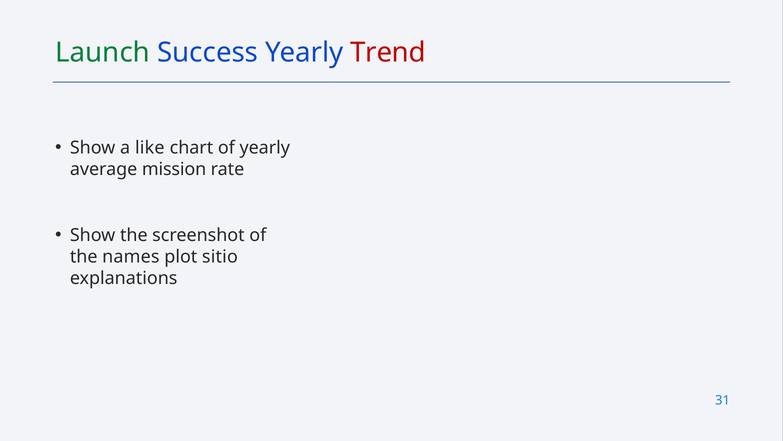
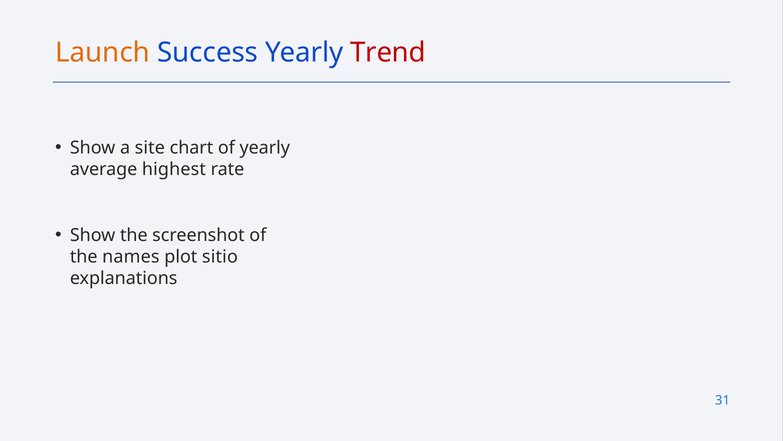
Launch colour: green -> orange (103, 52)
like: like -> site (150, 148)
mission: mission -> highest (174, 169)
